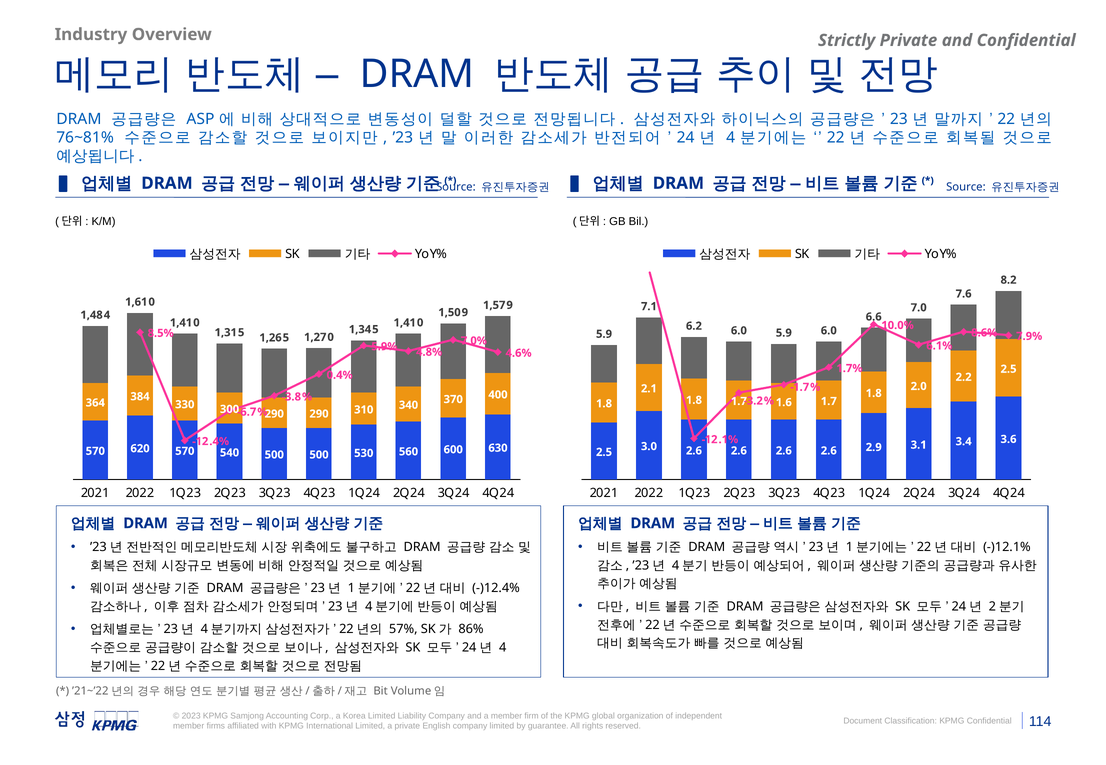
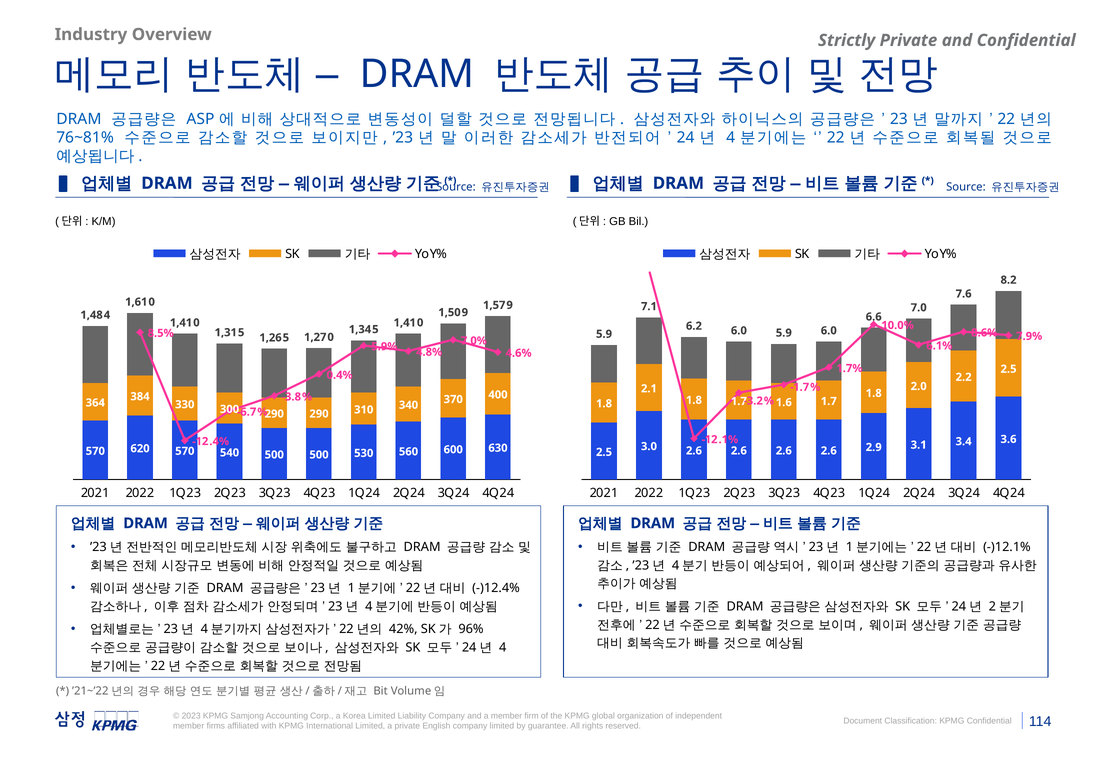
57%: 57% -> 42% (403, 630)
86%: 86% -> 96% (471, 630)
